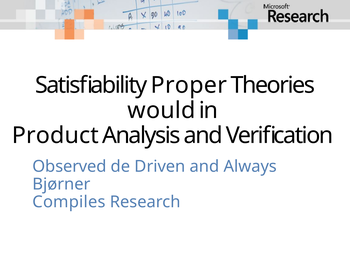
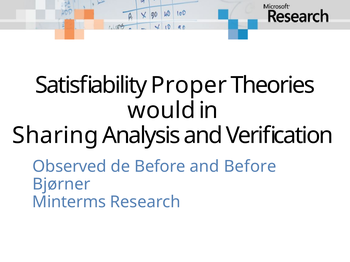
Product: Product -> Sharing (55, 136)
de Driven: Driven -> Before (160, 167)
and Always: Always -> Before (250, 167)
Compiles: Compiles -> Minterms (69, 202)
